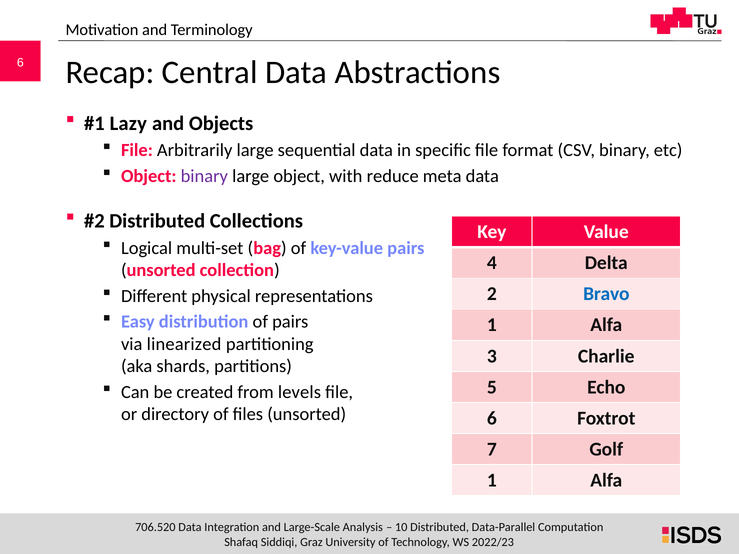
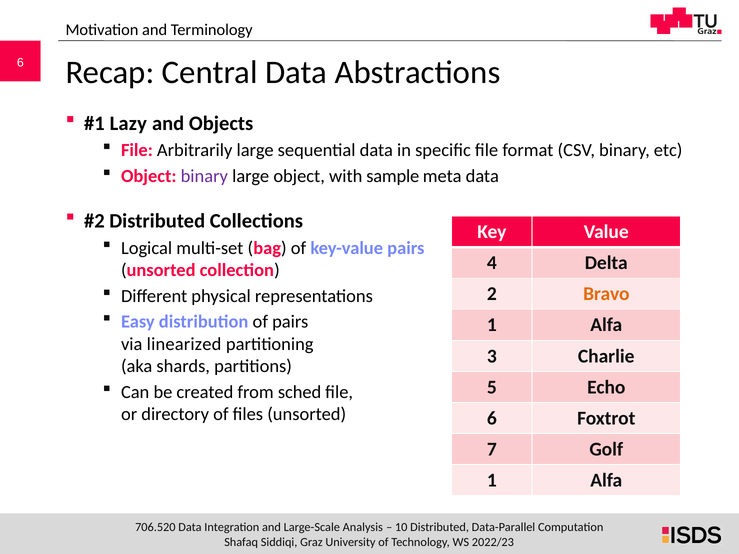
reduce: reduce -> sample (393, 176)
Bravo colour: blue -> orange (606, 294)
levels: levels -> sched (300, 392)
